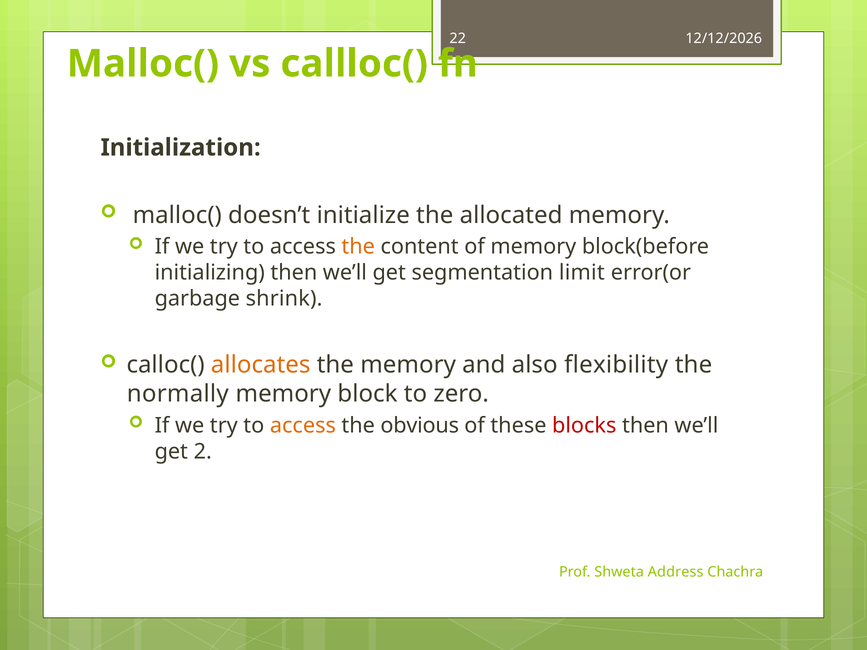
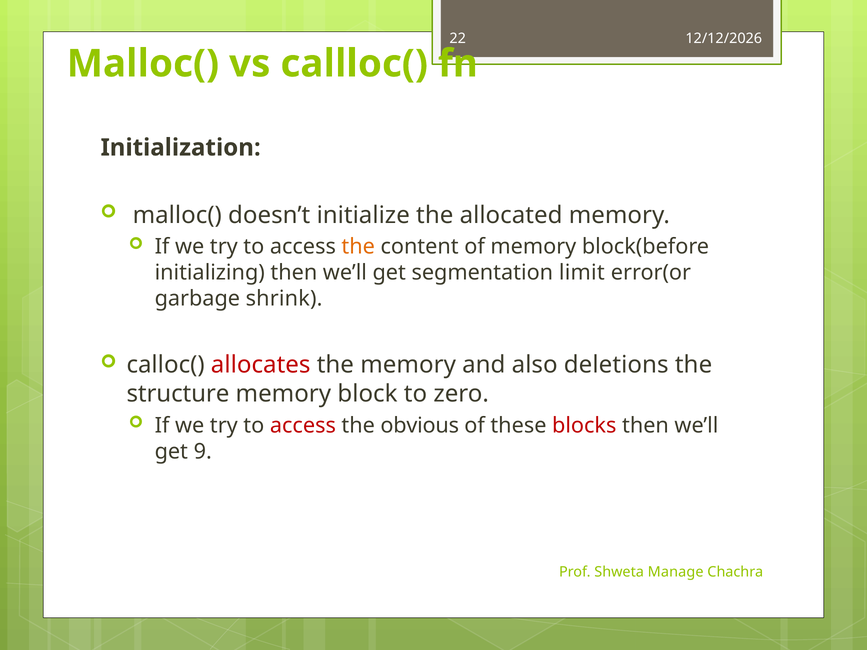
allocates colour: orange -> red (261, 365)
flexibility: flexibility -> deletions (616, 365)
normally: normally -> structure (178, 394)
access colour: orange -> red (303, 426)
2: 2 -> 9 (203, 452)
Address: Address -> Manage (676, 572)
